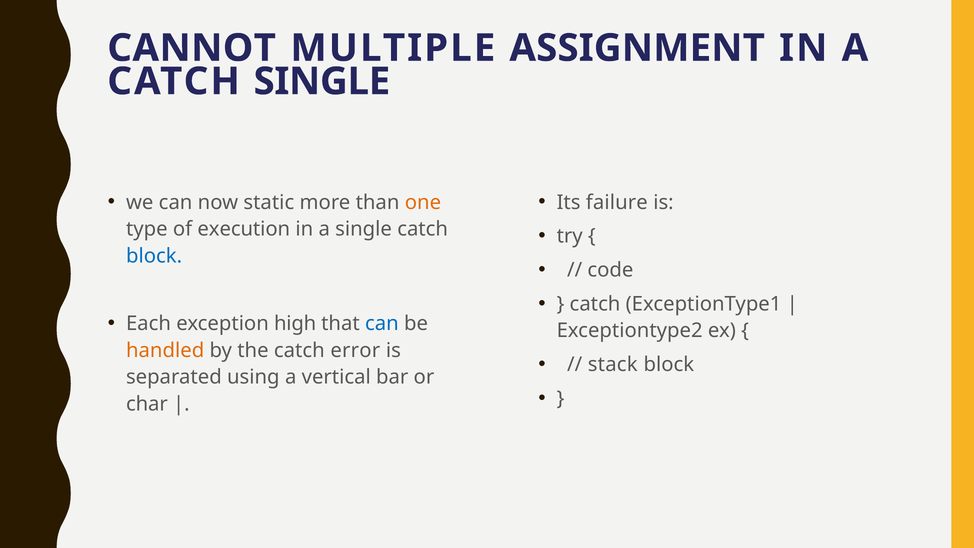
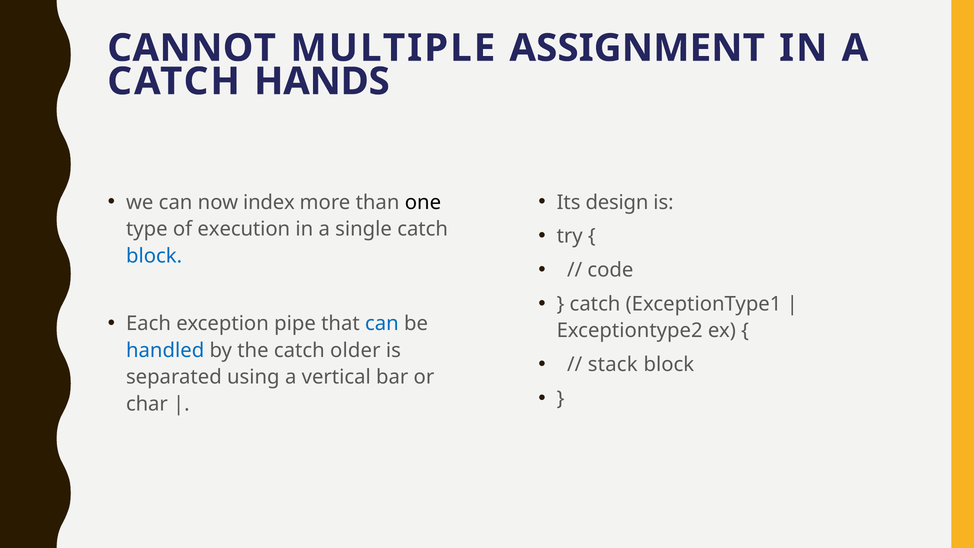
CATCH SINGLE: SINGLE -> HANDS (322, 81)
static: static -> index (269, 202)
one colour: orange -> black (423, 202)
failure: failure -> design (617, 202)
high: high -> pipe (295, 324)
handled colour: orange -> blue (165, 350)
error: error -> older (355, 350)
